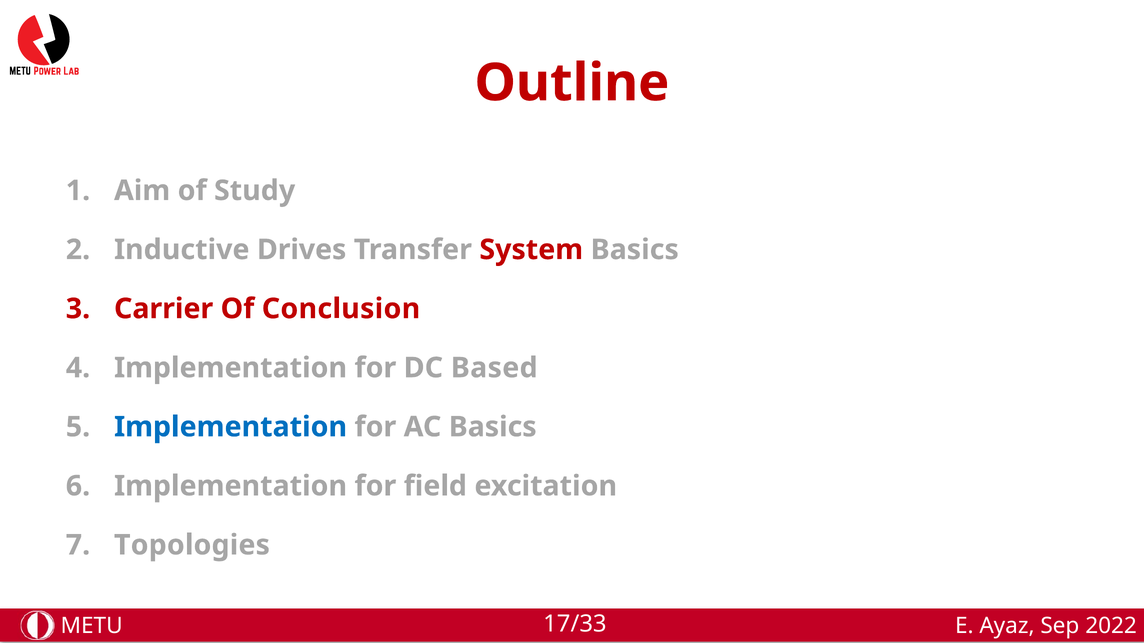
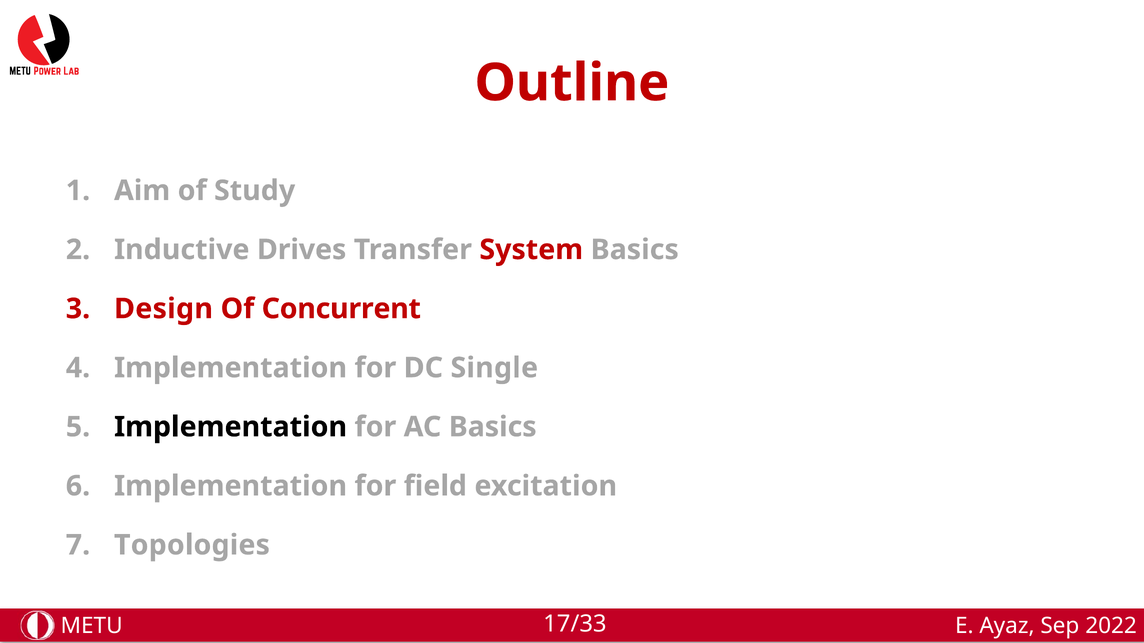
Carrier: Carrier -> Design (163, 309)
Conclusion: Conclusion -> Concurrent (341, 309)
Based: Based -> Single (494, 368)
Implementation colour: blue -> black (231, 427)
